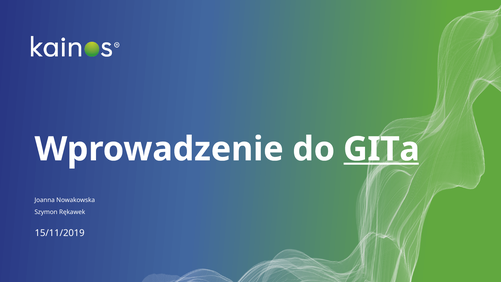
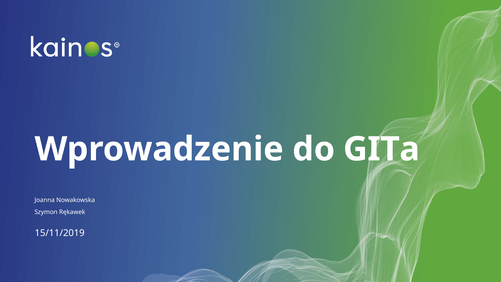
GITa underline: present -> none (381, 149)
